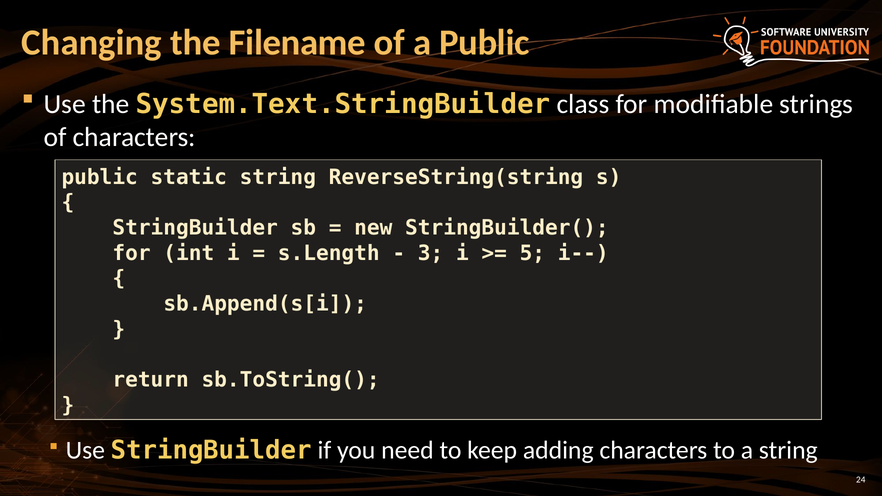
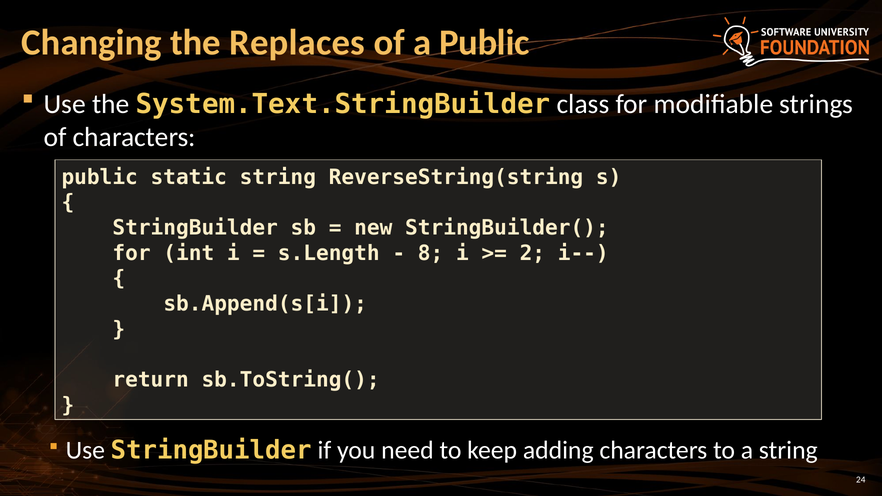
Filename: Filename -> Replaces (297, 43)
3: 3 -> 8 (431, 253)
5: 5 -> 2 (532, 253)
